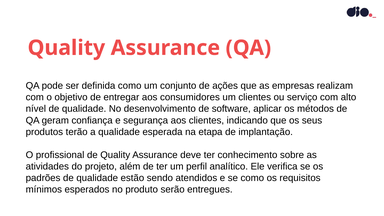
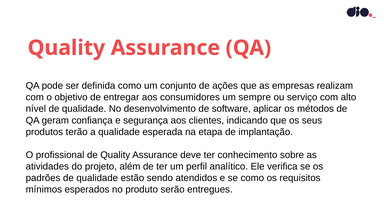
um clientes: clientes -> sempre (255, 97)
